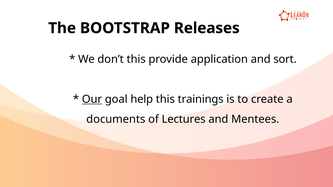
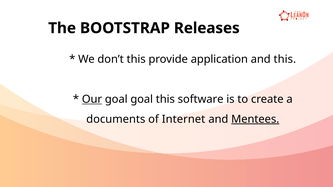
and sort: sort -> this (285, 59)
goal help: help -> goal (142, 99)
trainings: trainings -> software (201, 99)
Lectures: Lectures -> Internet (184, 119)
Mentees underline: none -> present (255, 119)
